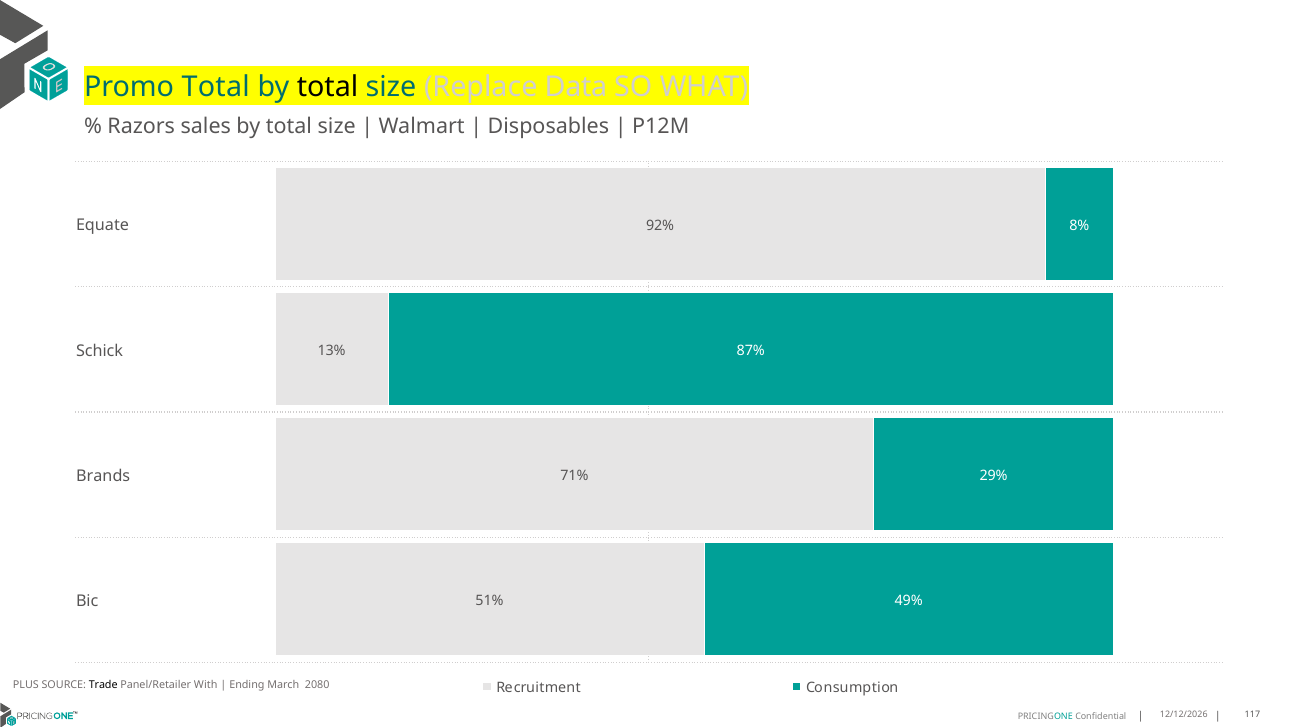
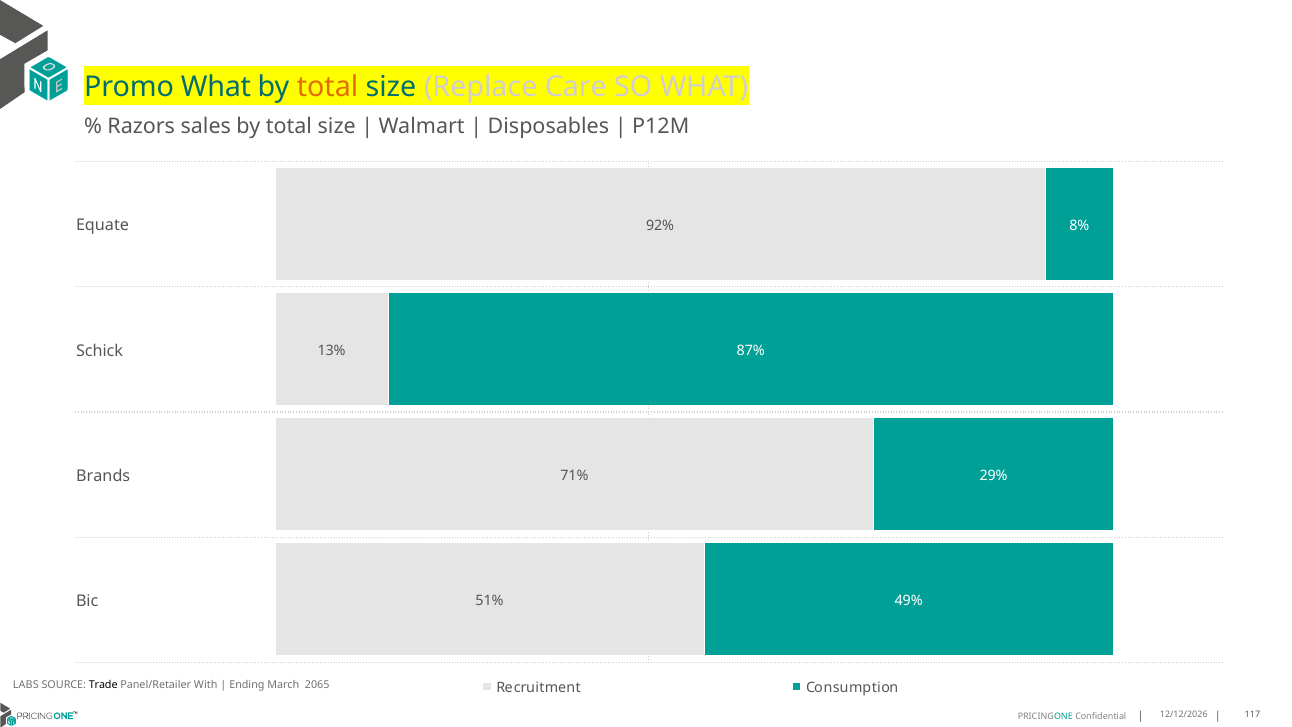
Promo Total: Total -> What (216, 87)
total colour: black -> orange (328, 87)
Data: Data -> Care (576, 87)
PLUS: PLUS -> LABS (26, 685)
2080: 2080 -> 2065 (317, 685)
